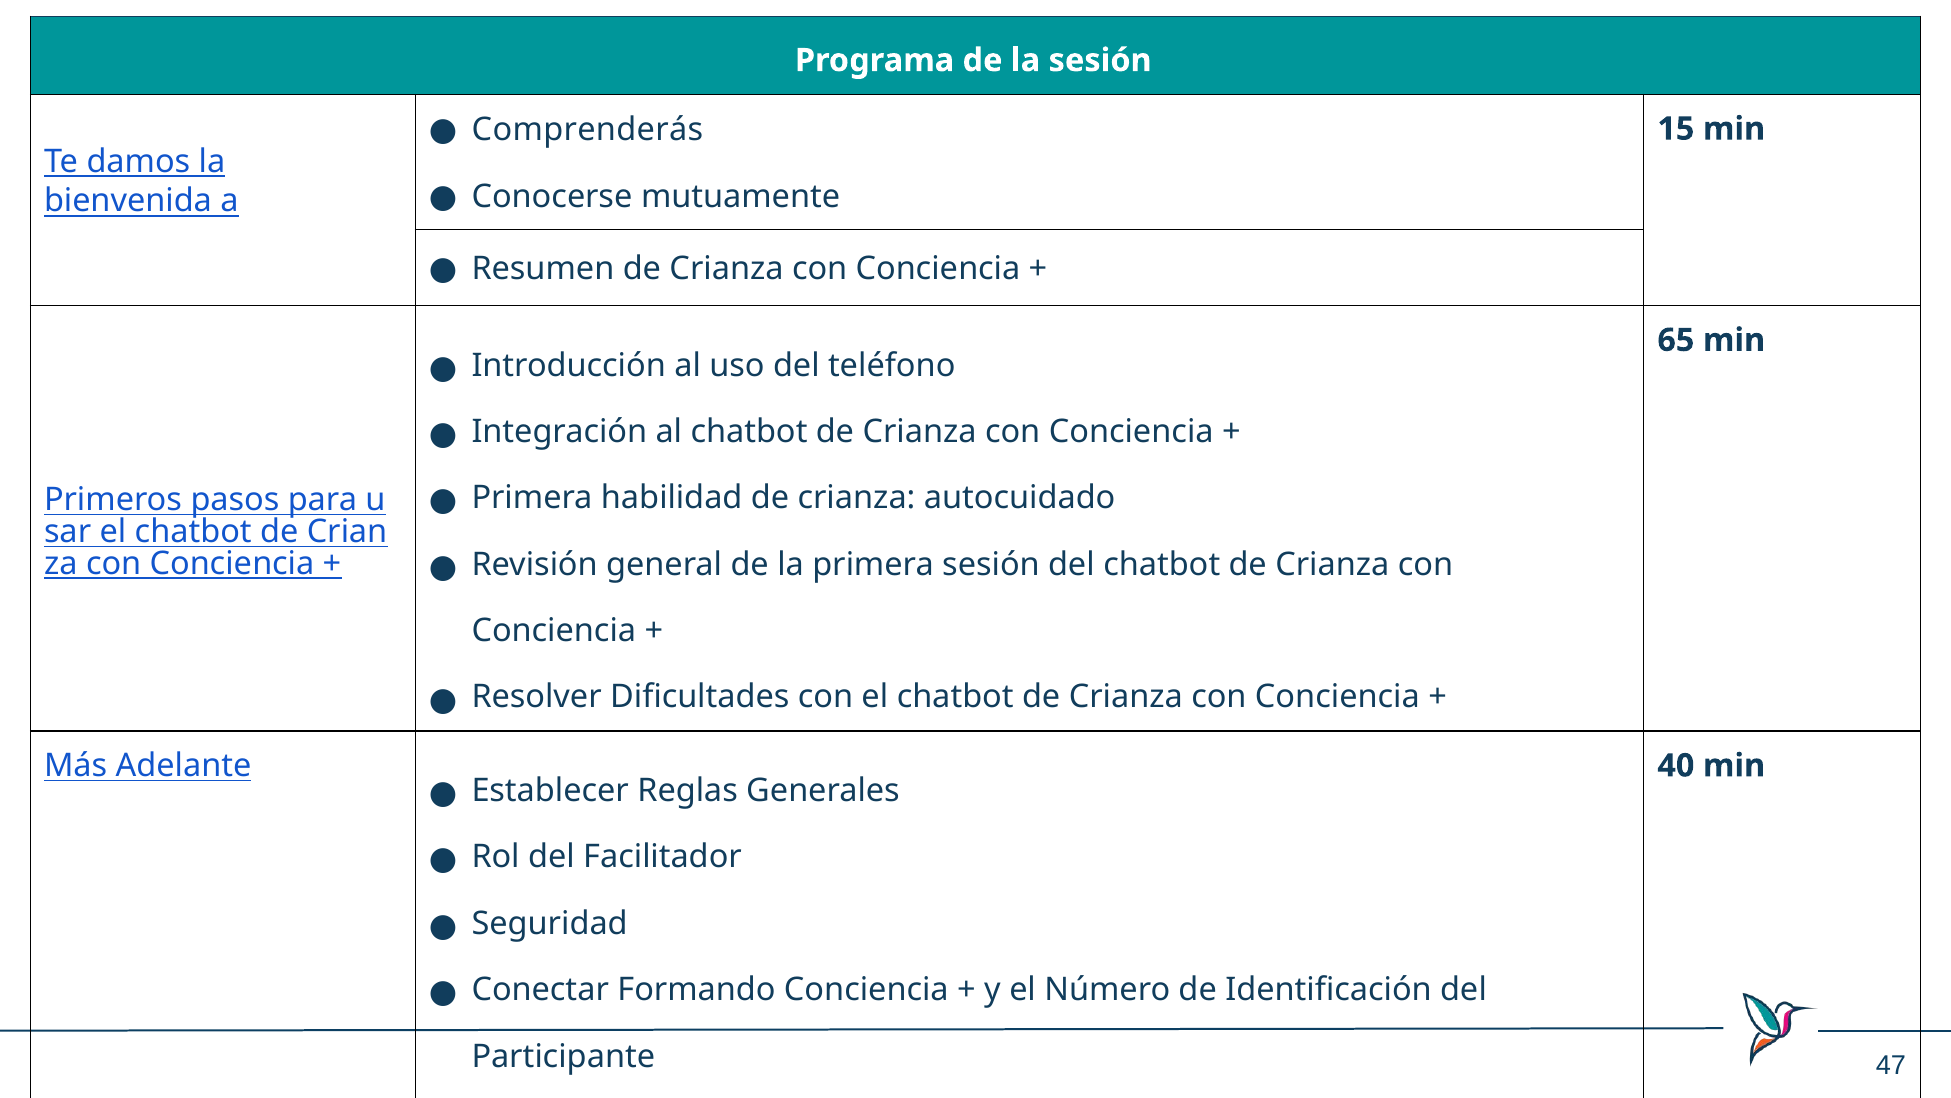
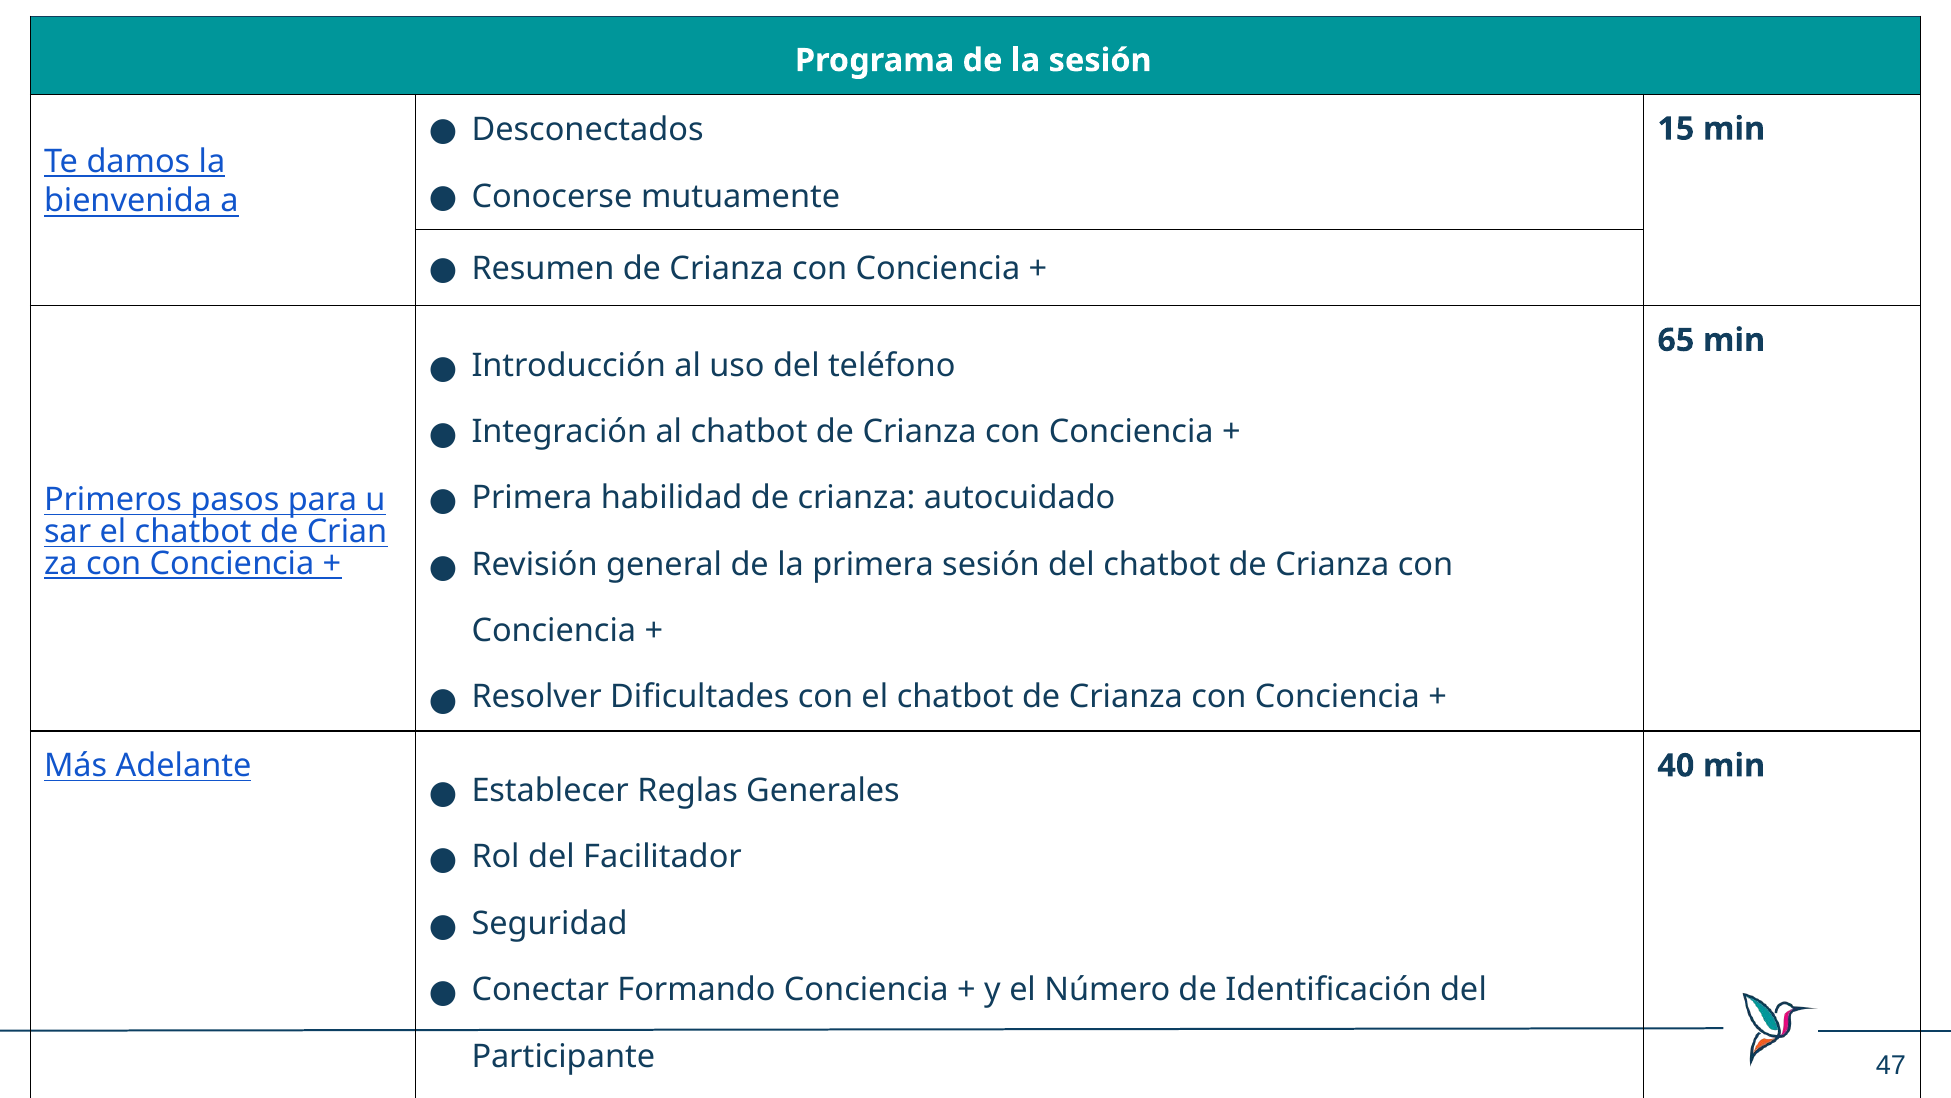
Comprenderás: Comprenderás -> Desconectados (588, 129)
